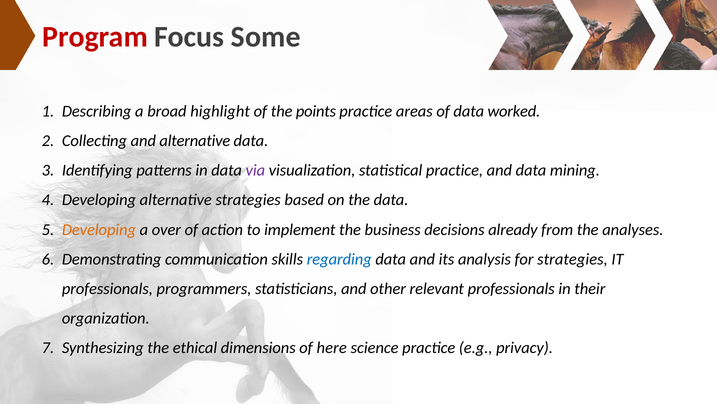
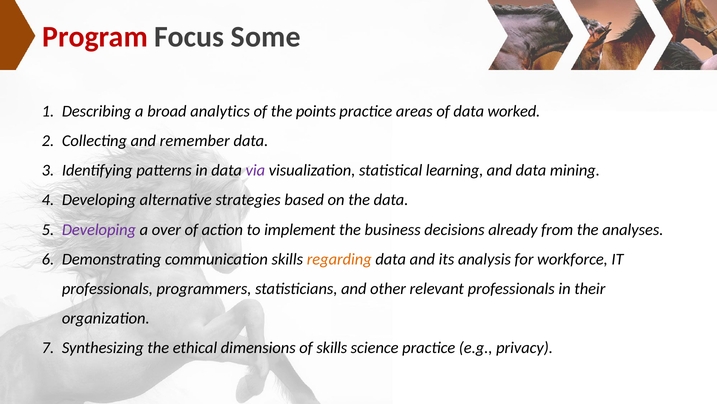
highlight: highlight -> analytics (220, 111)
and alternative: alternative -> remember (195, 141)
statistical practice: practice -> learning (455, 170)
Developing colour: orange -> purple (99, 229)
regarding colour: blue -> orange (339, 259)
for strategies: strategies -> workforce (573, 259)
of here: here -> skills (332, 347)
